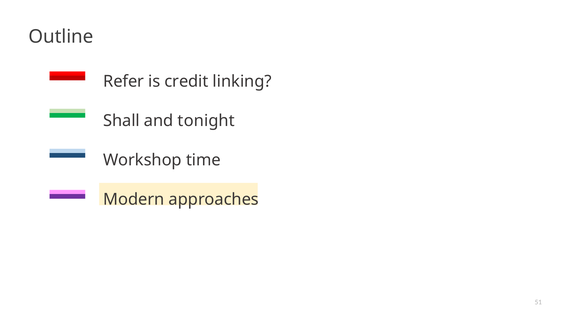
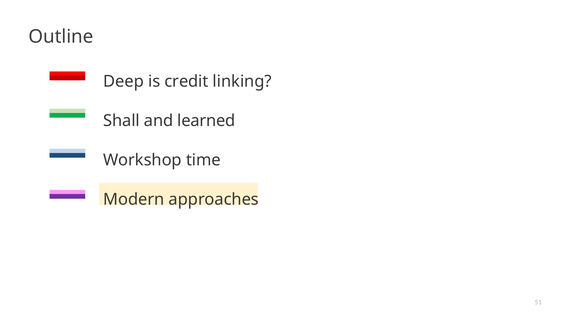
Refer: Refer -> Deep (124, 82)
tonight: tonight -> learned (206, 121)
